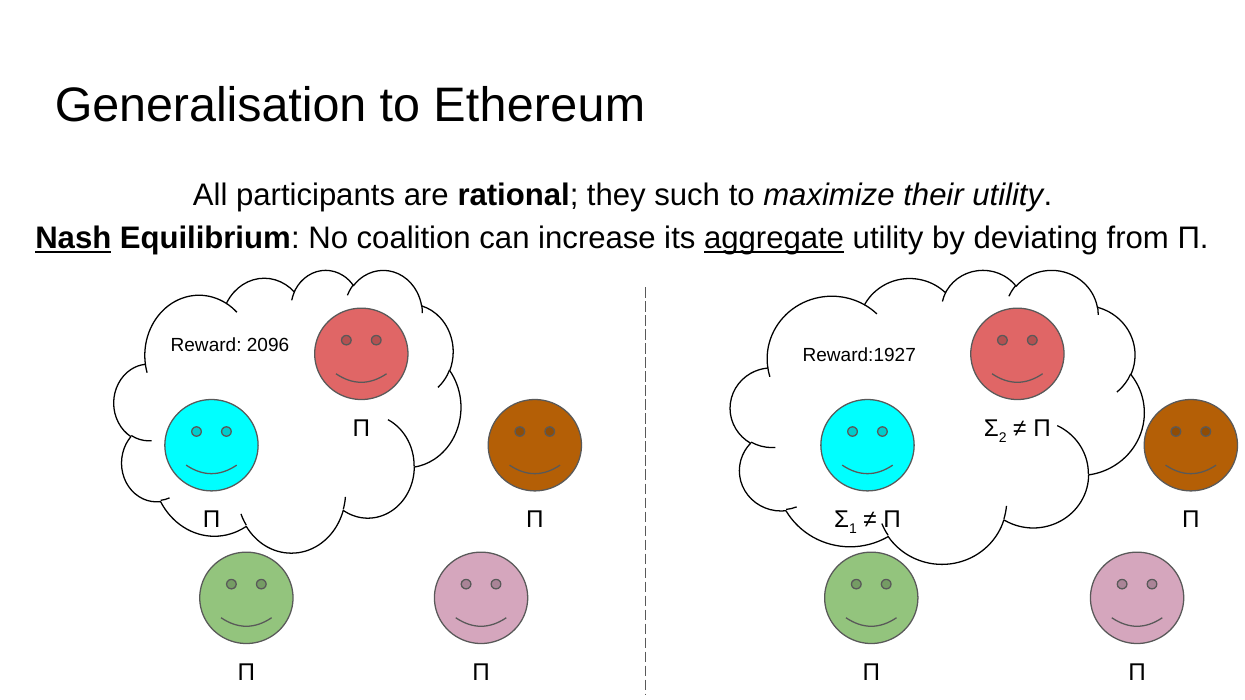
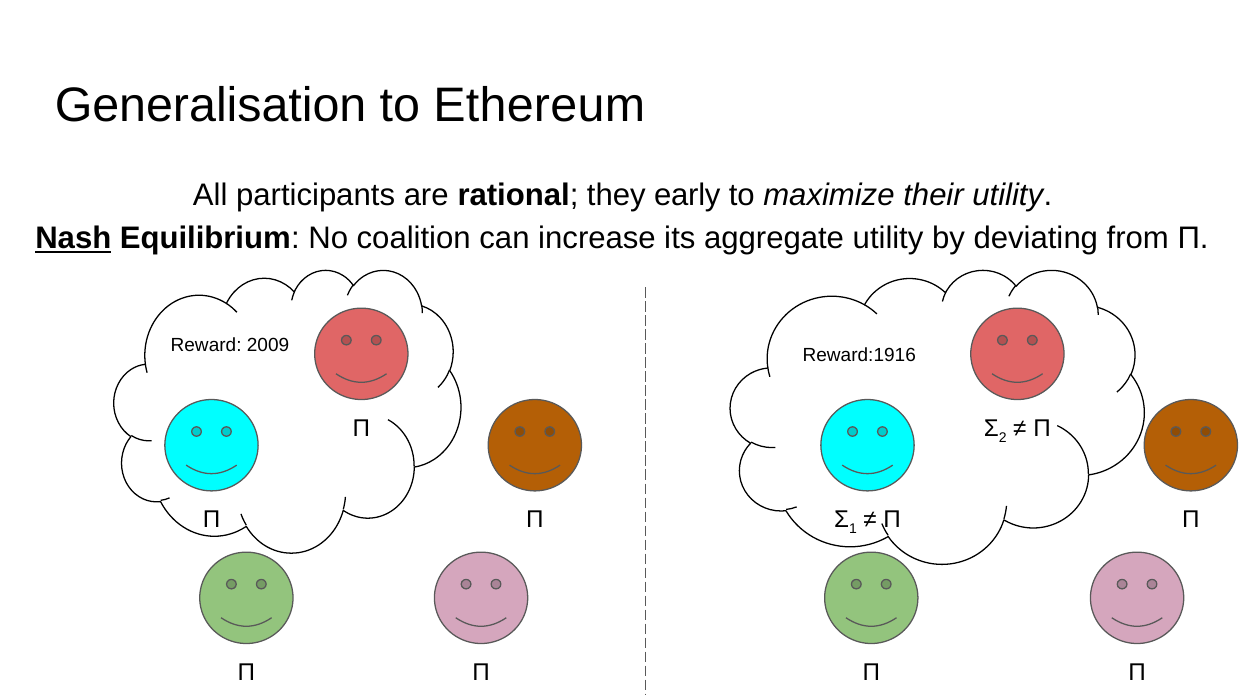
such: such -> early (687, 196)
aggregate underline: present -> none (774, 239)
2096: 2096 -> 2009 (268, 346)
Reward:1927: Reward:1927 -> Reward:1916 (859, 355)
